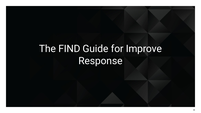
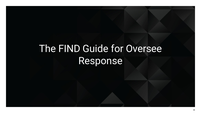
Improve: Improve -> Oversee (144, 49)
